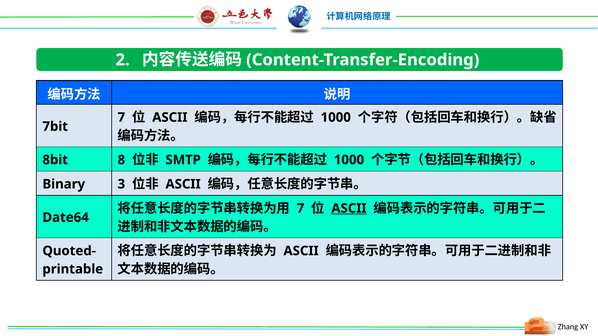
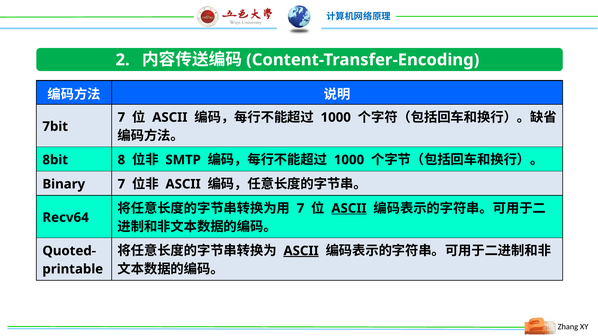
Binary 3: 3 -> 7 (121, 184)
Date64: Date64 -> Recv64 (66, 218)
ASCII underline: none -> present (301, 251)
